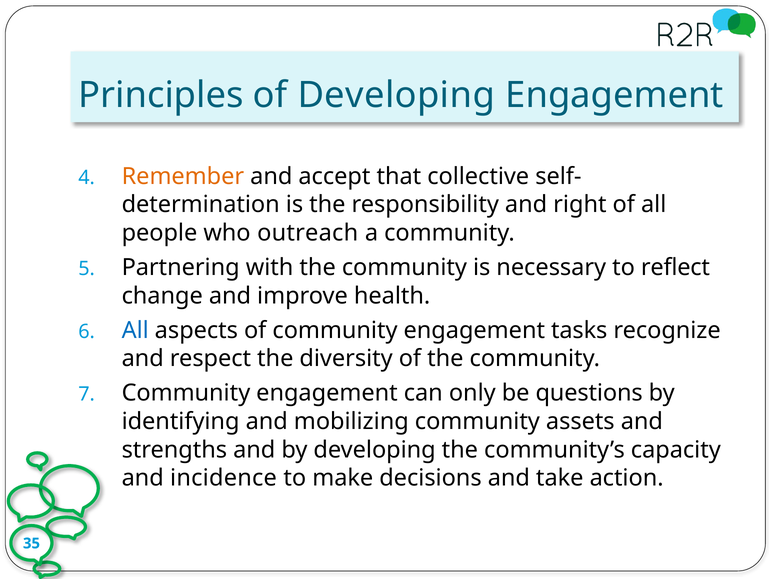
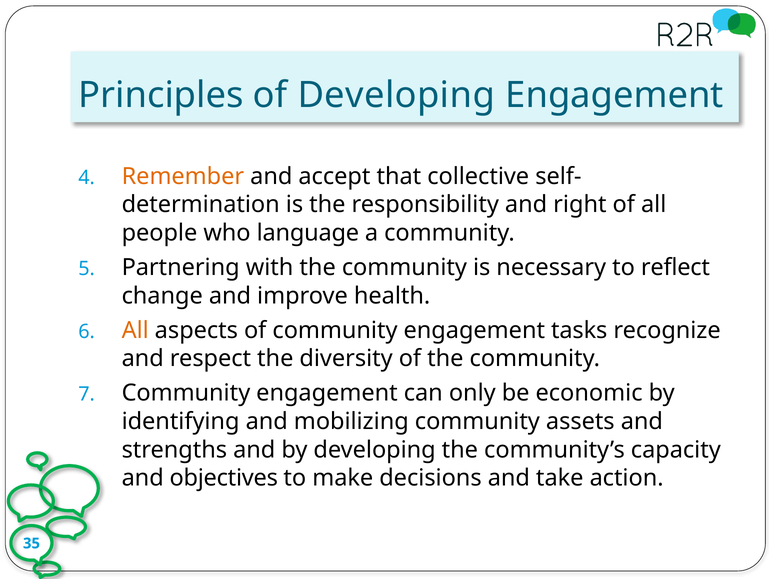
outreach: outreach -> language (308, 233)
All colour: blue -> orange (135, 330)
questions: questions -> economic (589, 393)
incidence: incidence -> objectives (224, 477)
